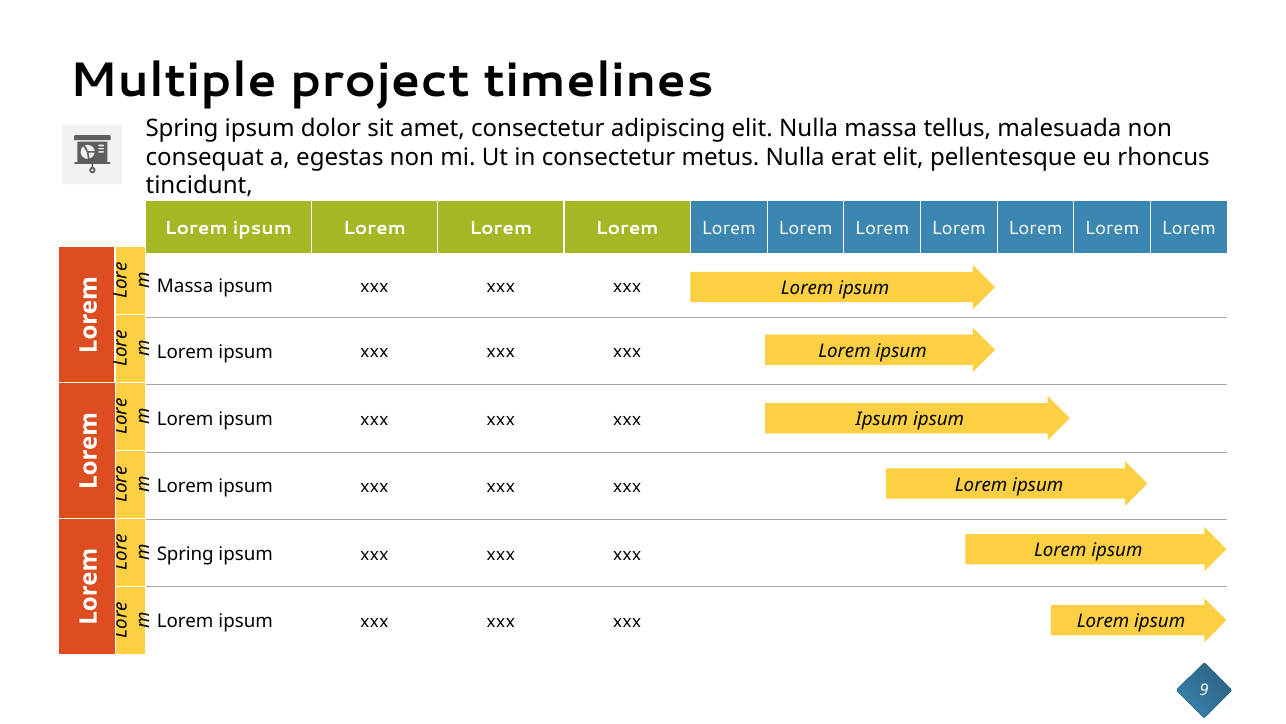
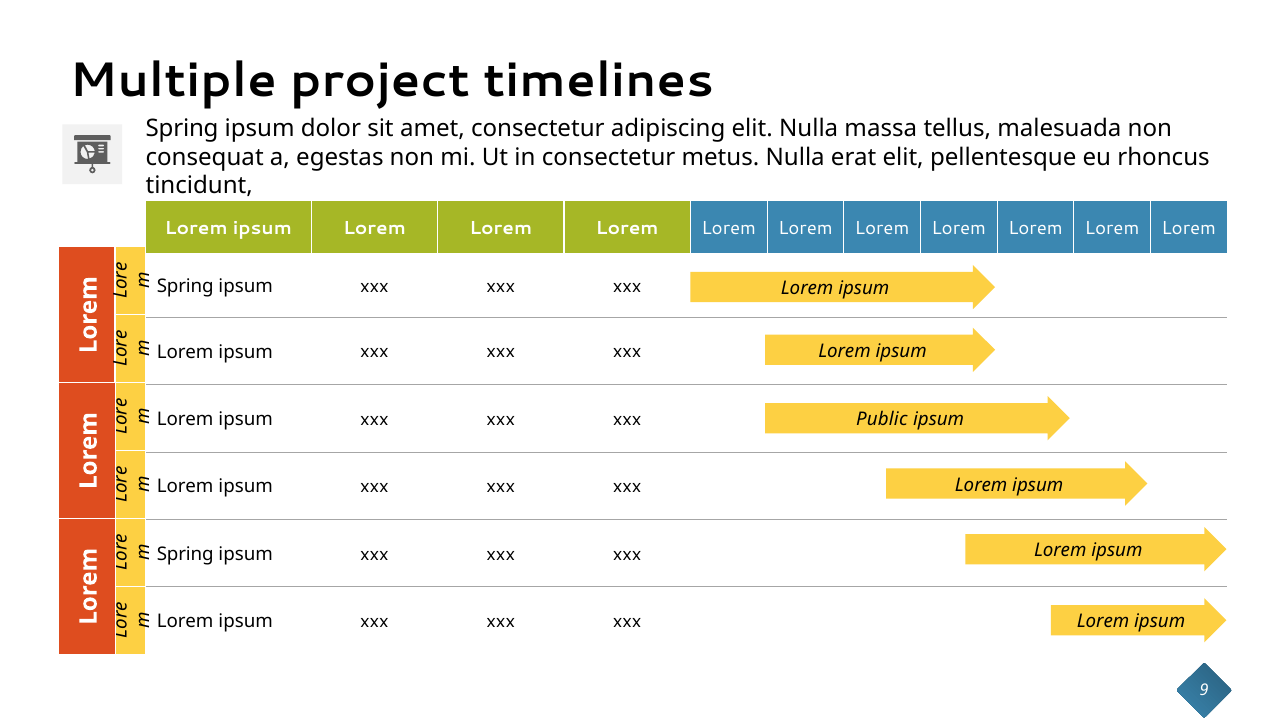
Massa: Massa -> Spring (185, 286)
Ipsum: Ipsum -> Public (882, 419)
